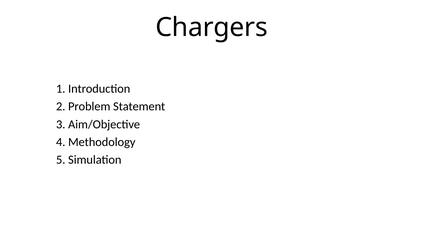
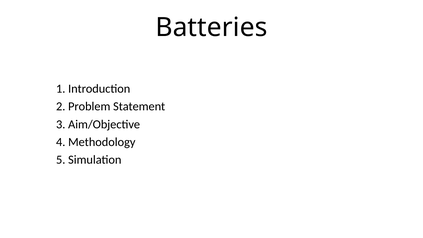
Chargers: Chargers -> Batteries (211, 27)
